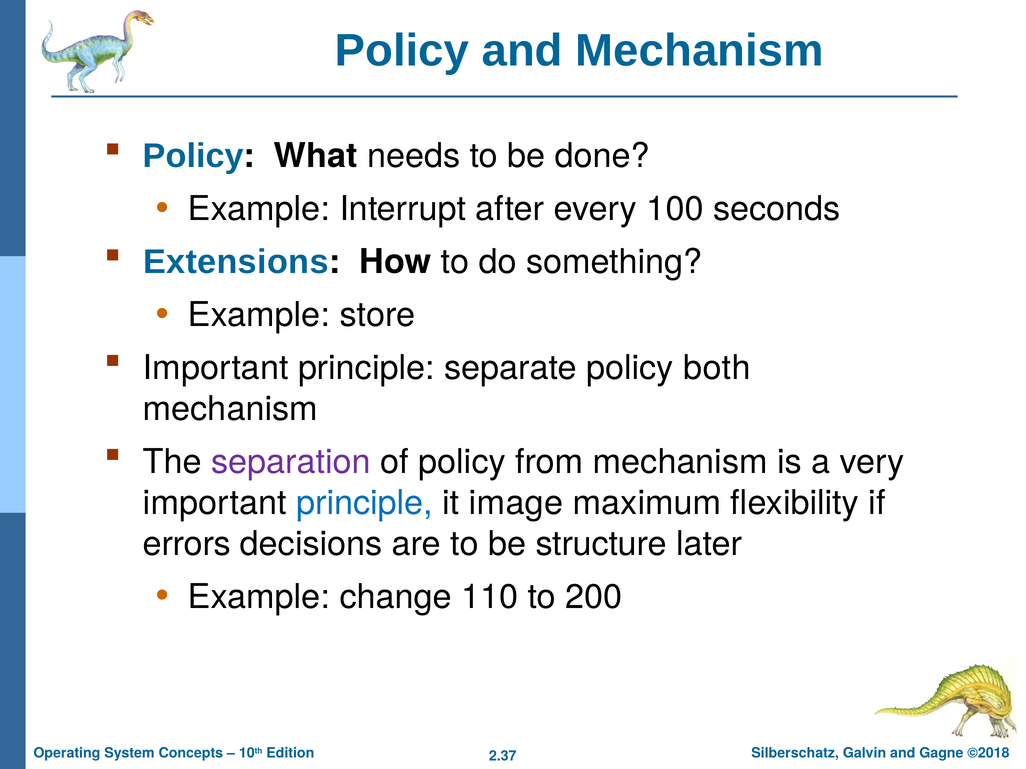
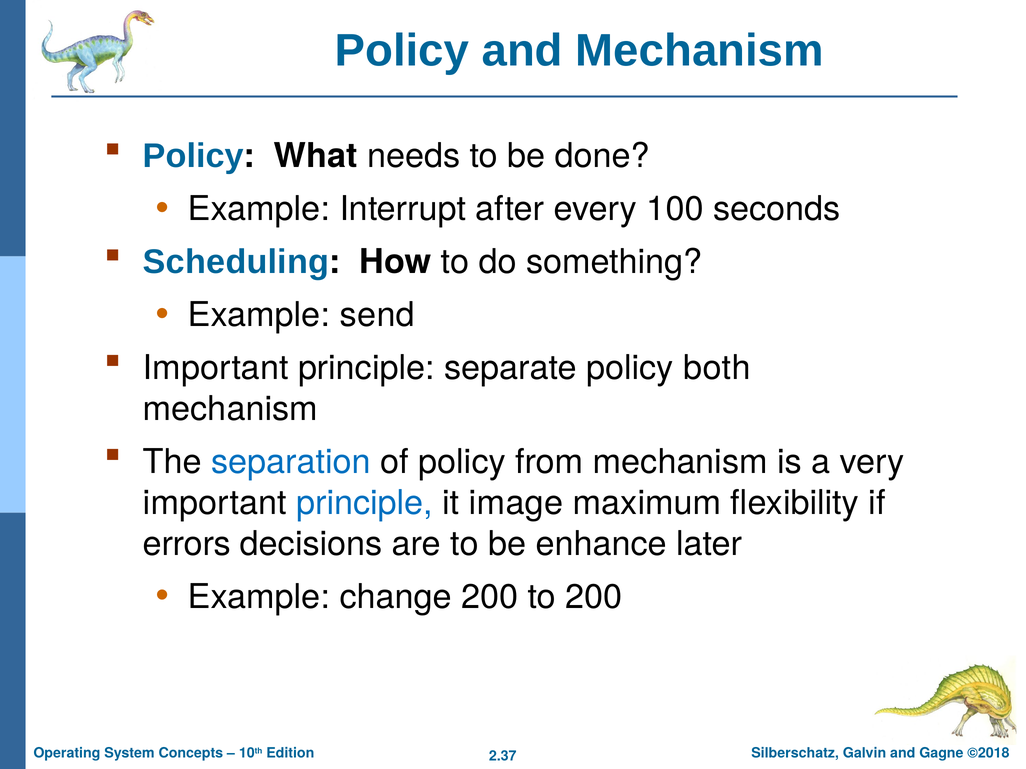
Extensions: Extensions -> Scheduling (236, 262)
store: store -> send (377, 315)
separation colour: purple -> blue (291, 462)
structure: structure -> enhance (601, 544)
change 110: 110 -> 200 (490, 597)
